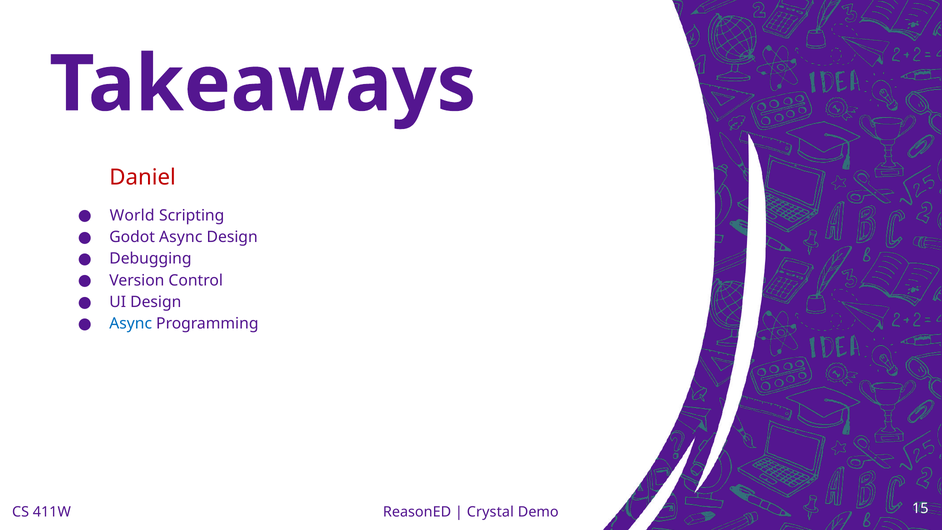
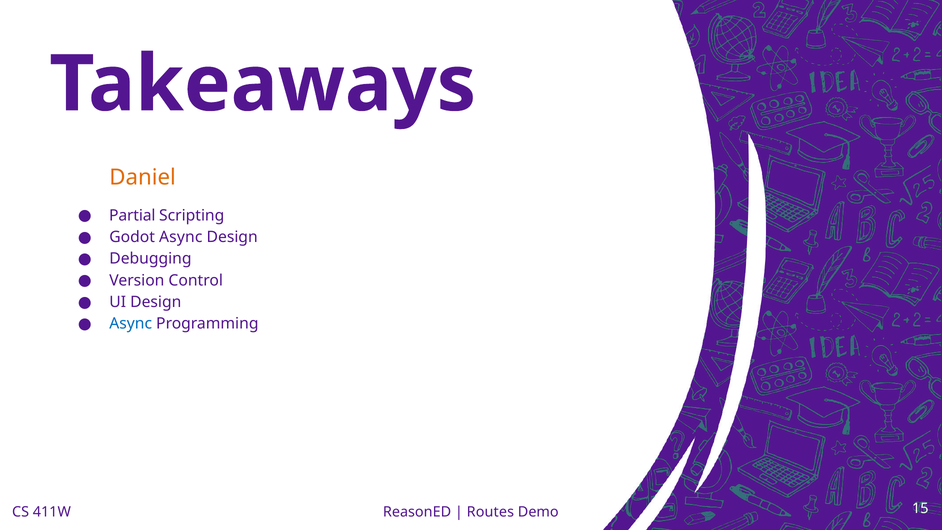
Daniel colour: red -> orange (143, 177)
World: World -> Partial (132, 215)
Crystal: Crystal -> Routes (490, 512)
